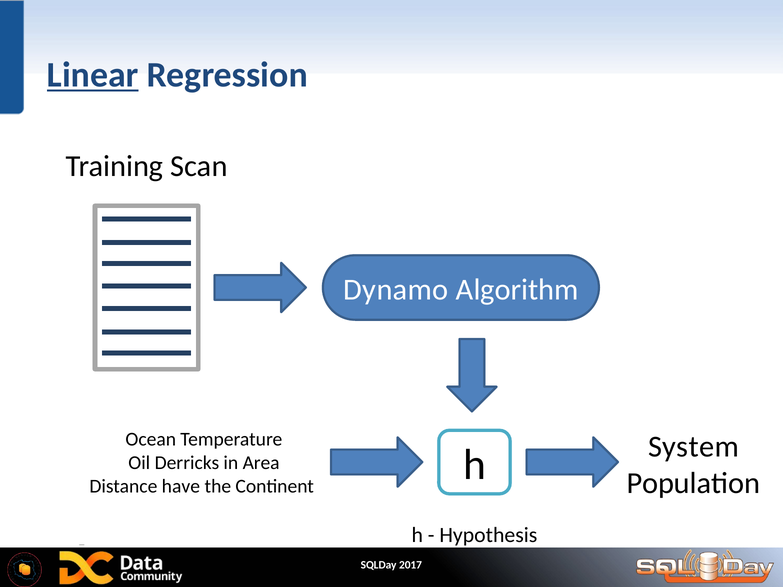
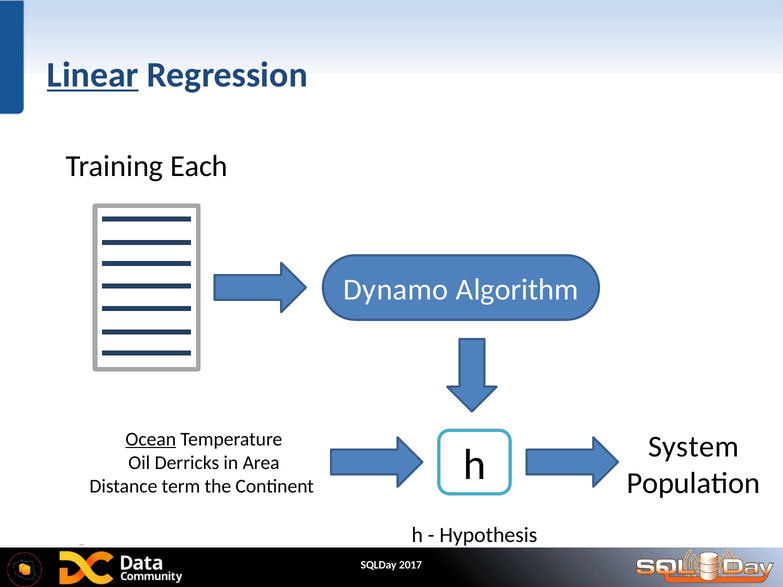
Scan: Scan -> Each (199, 166)
Ocean underline: none -> present (151, 439)
have: have -> term (181, 486)
